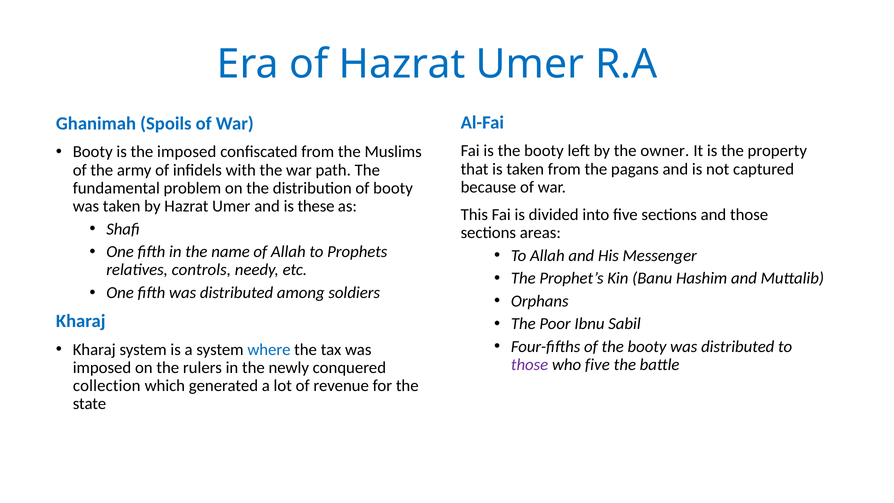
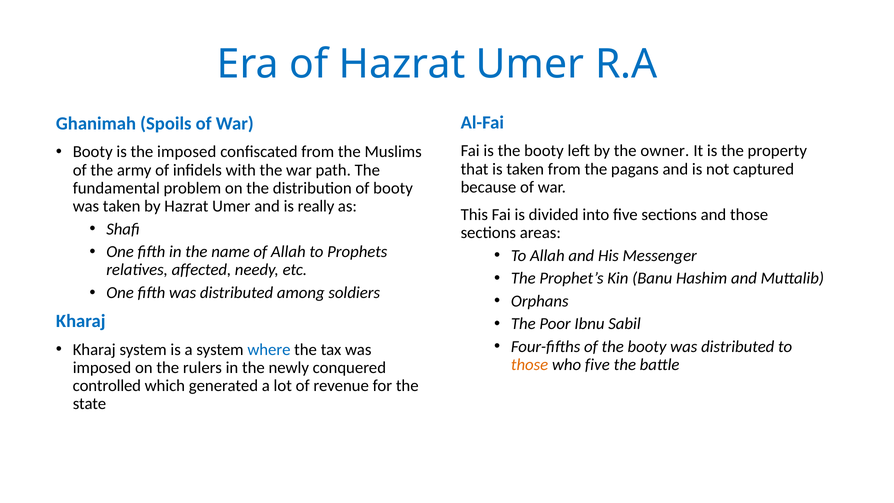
these: these -> really (316, 206)
controls: controls -> affected (201, 270)
those colour: purple -> orange (530, 365)
collection: collection -> controlled (107, 386)
